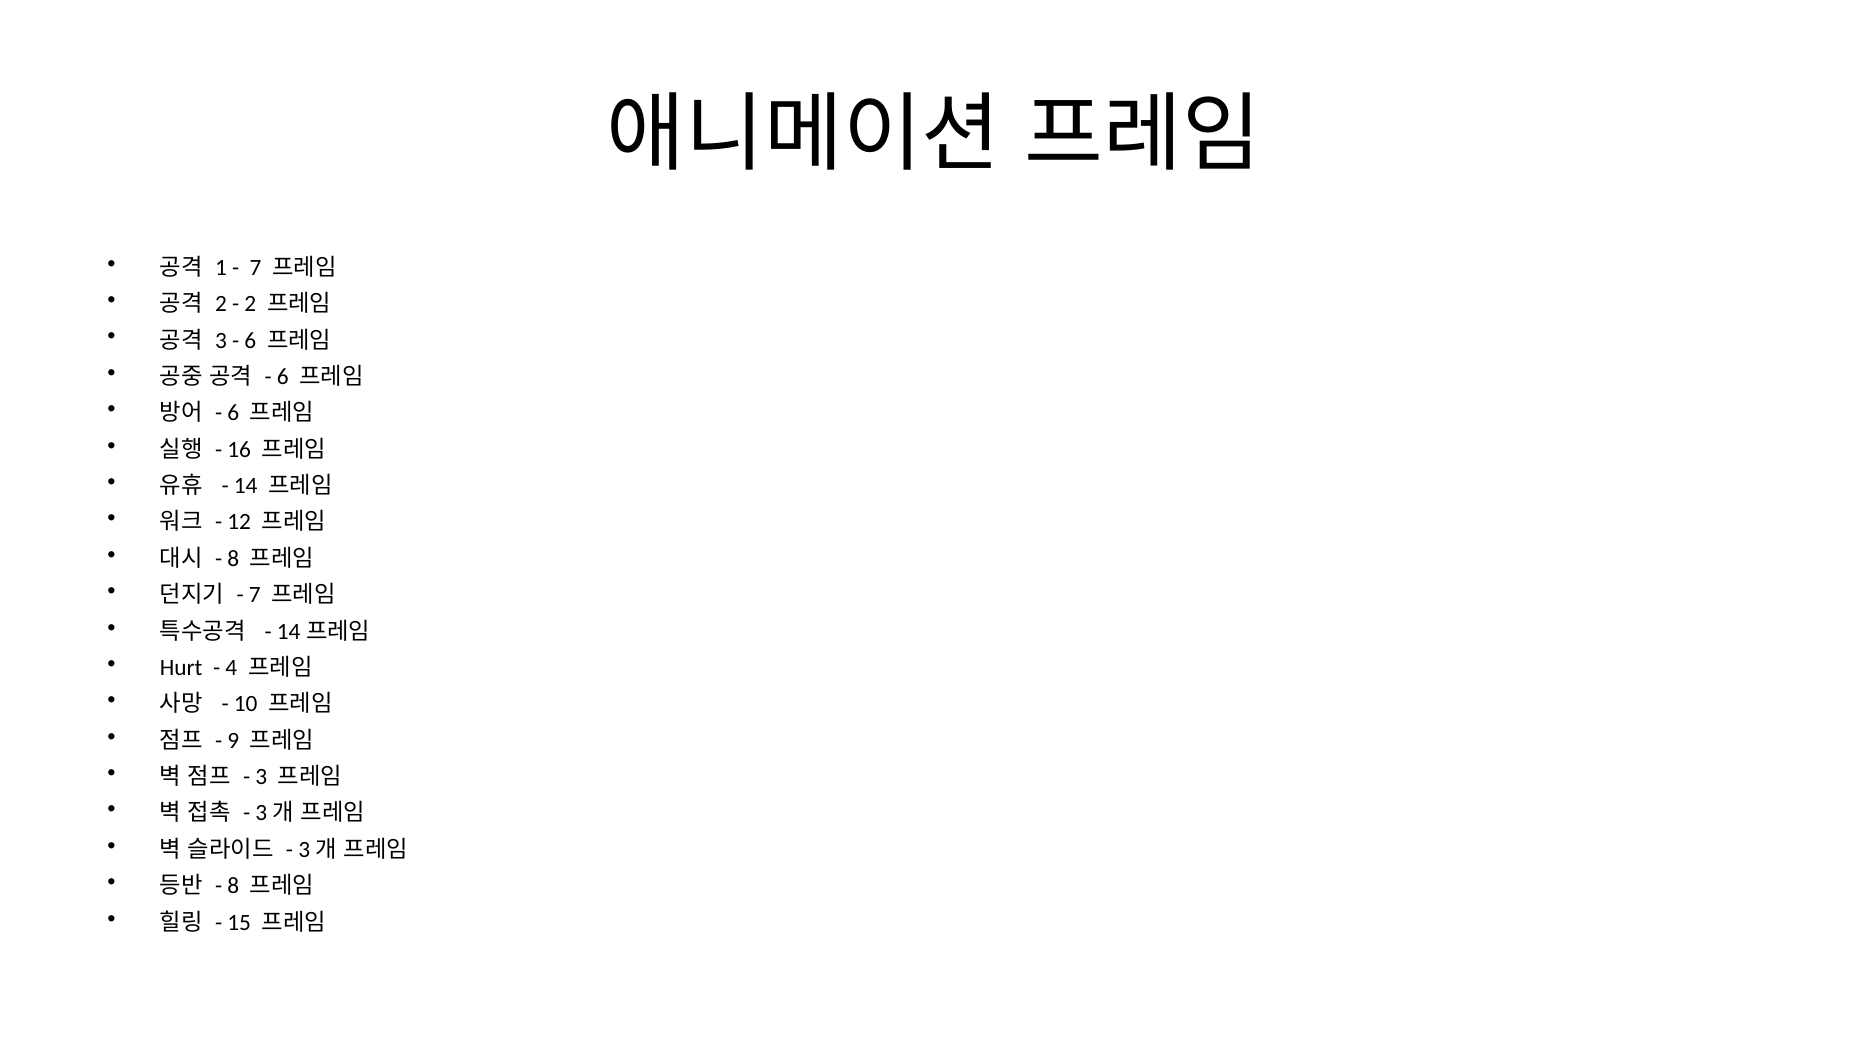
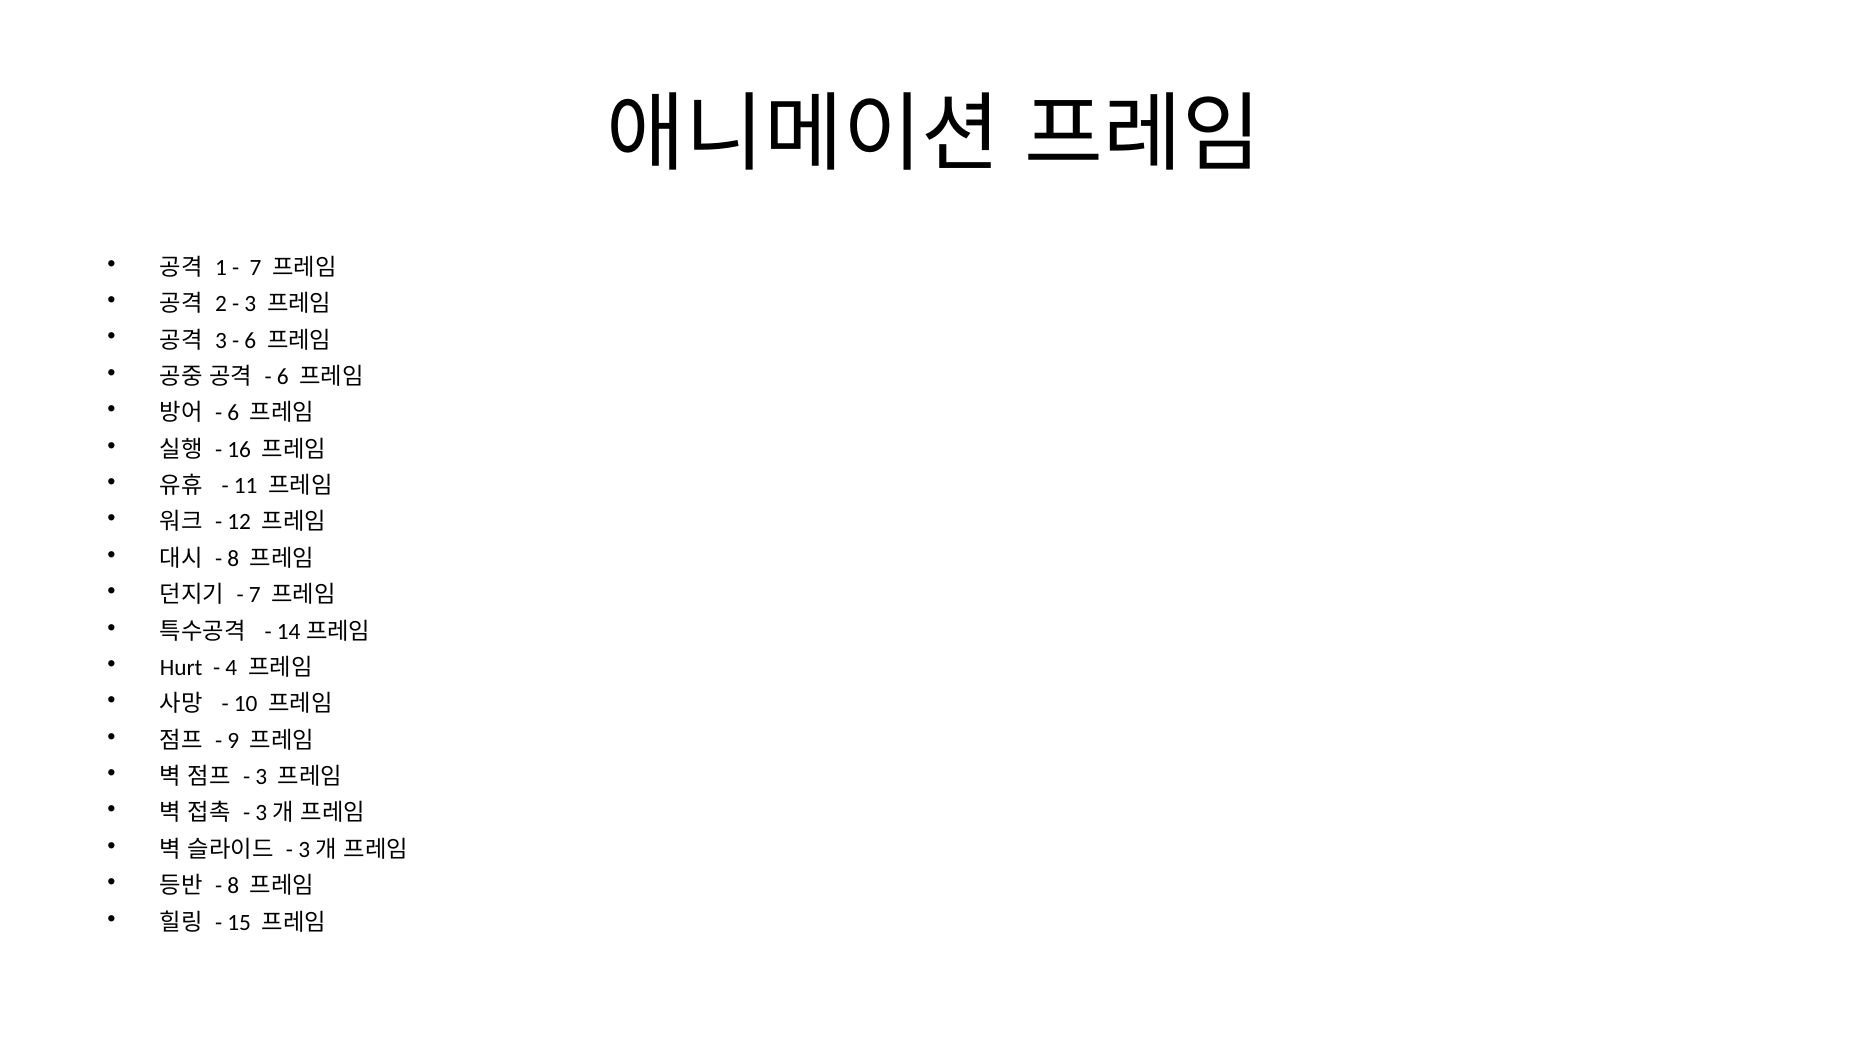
2: 2 -> 3 (250, 304)
14: 14 -> 11 (246, 486)
